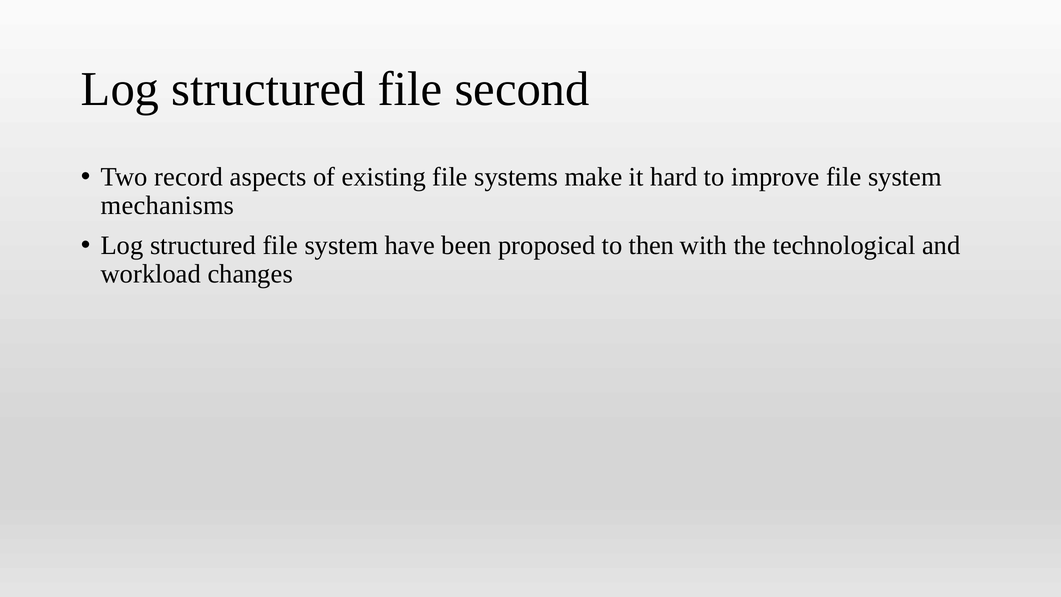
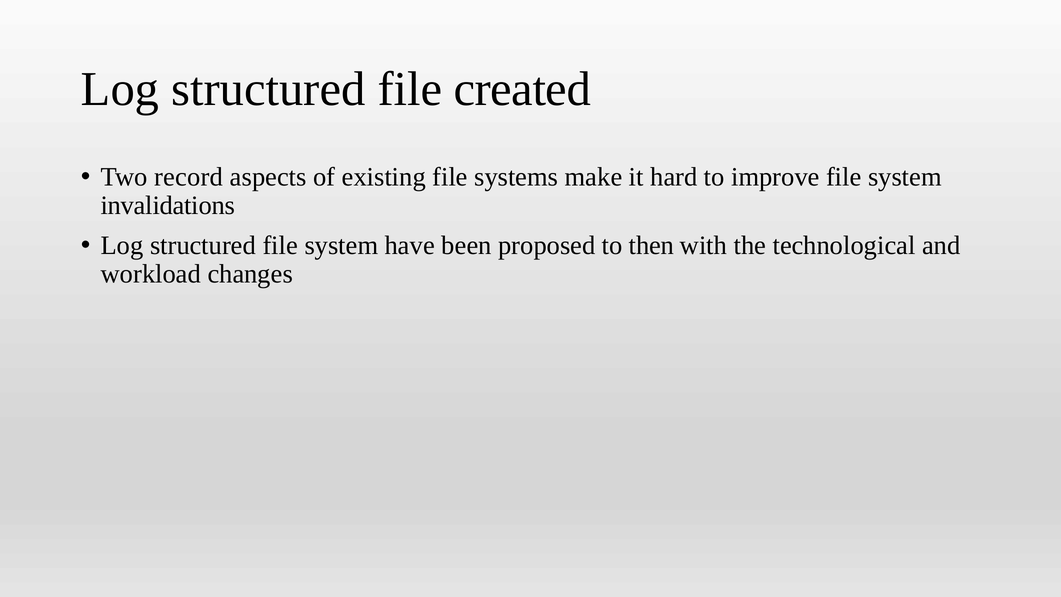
second: second -> created (522, 89)
mechanisms: mechanisms -> invalidations (168, 206)
